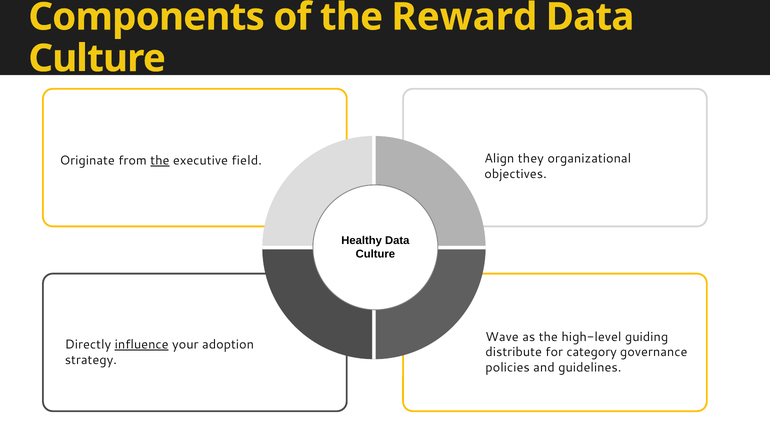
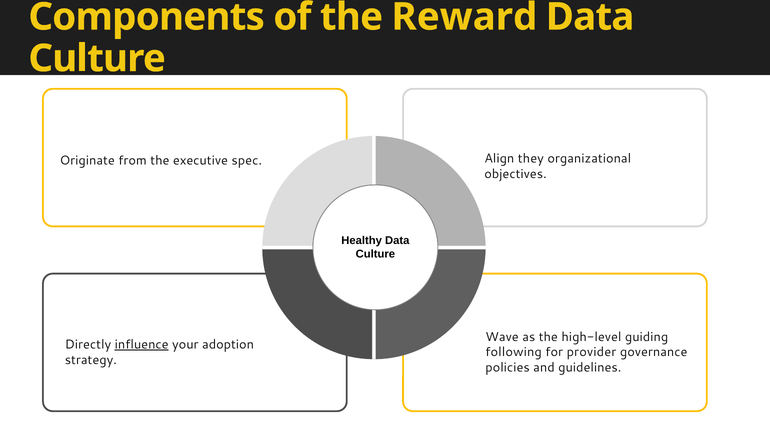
the underline: present -> none (160, 160)
field: field -> spec (247, 160)
distribute: distribute -> following (514, 352)
category: category -> provider (591, 352)
